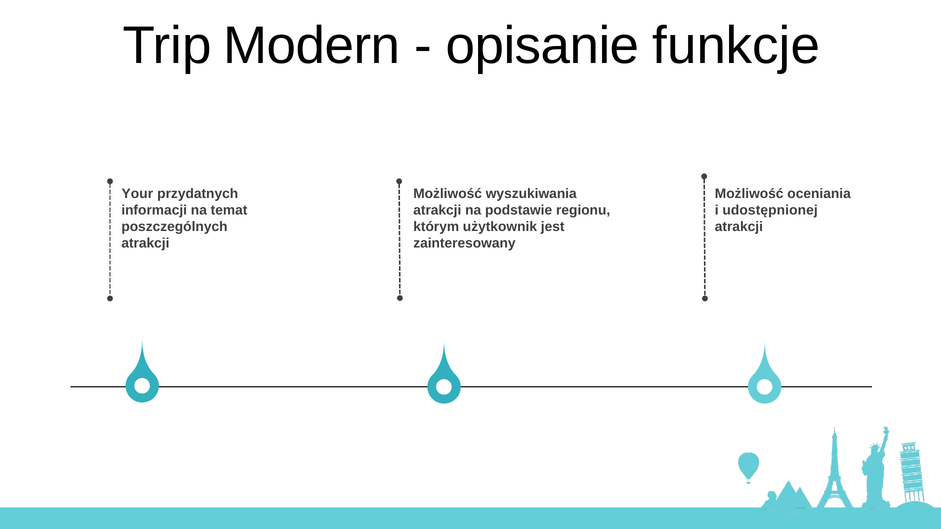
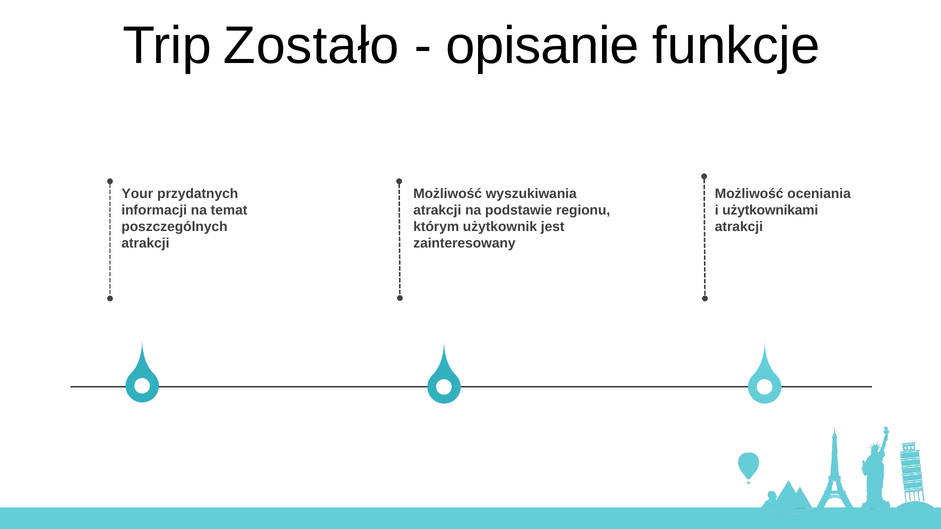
Modern: Modern -> Zostało (311, 46)
udostępnionej: udostępnionej -> użytkownikami (770, 211)
